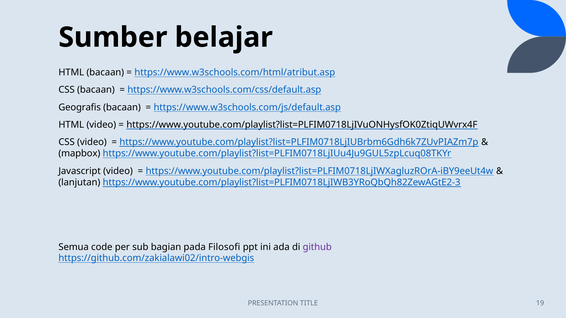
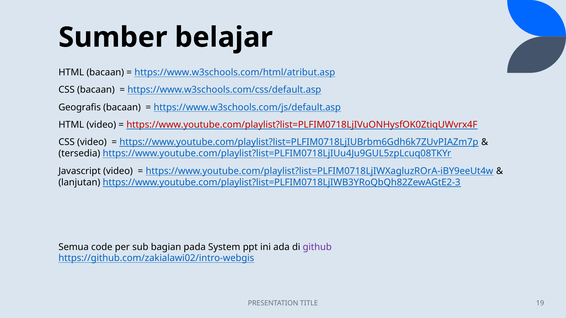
https://www.youtube.com/playlist?list=PLFIM0718LjIVuONHysfOK0ZtiqUWvrx4F colour: black -> red (302, 125)
mapbox: mapbox -> tersedia (79, 154)
Filosofi: Filosofi -> System (224, 247)
